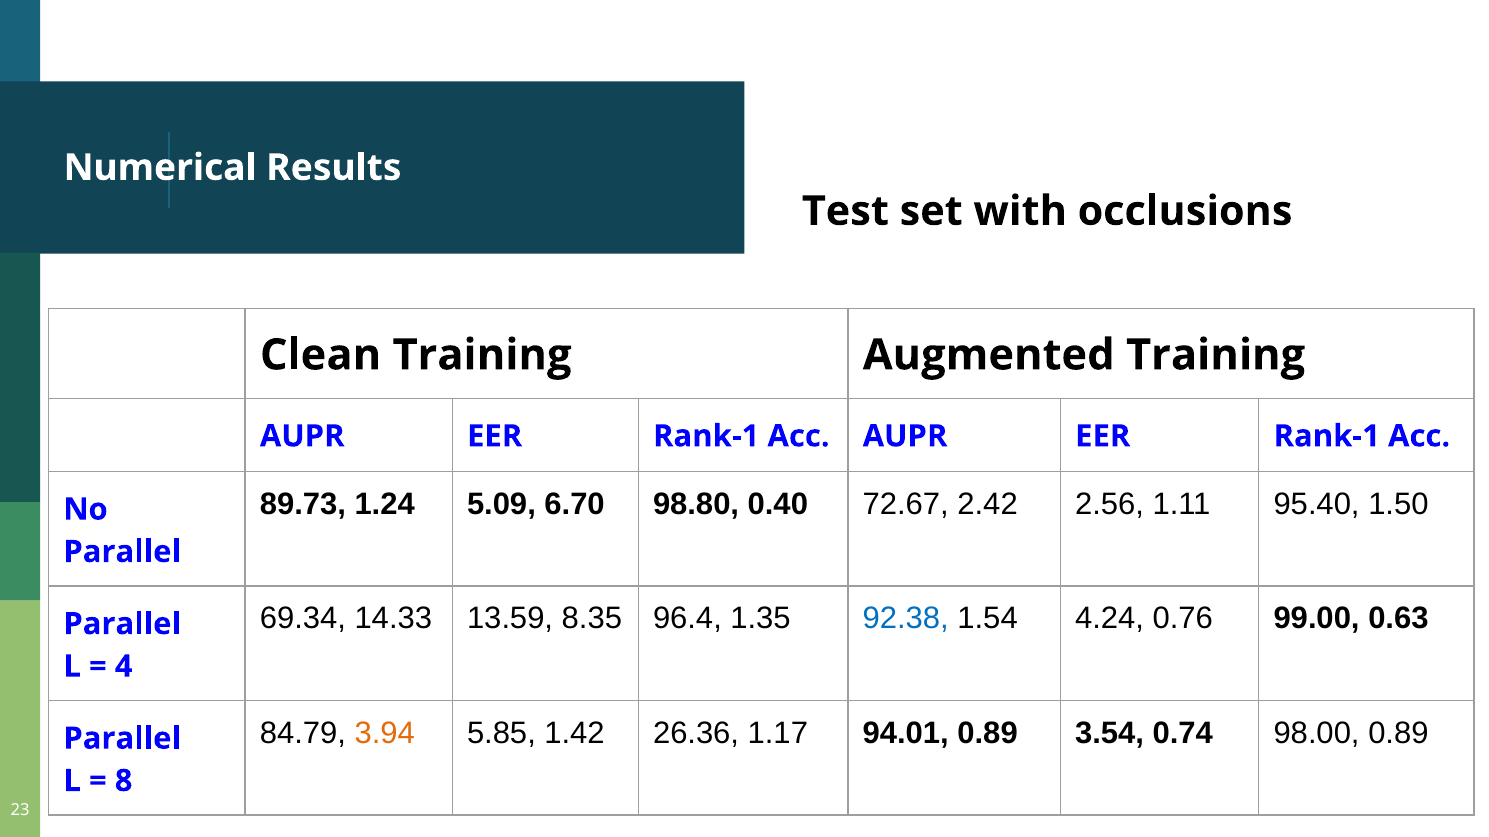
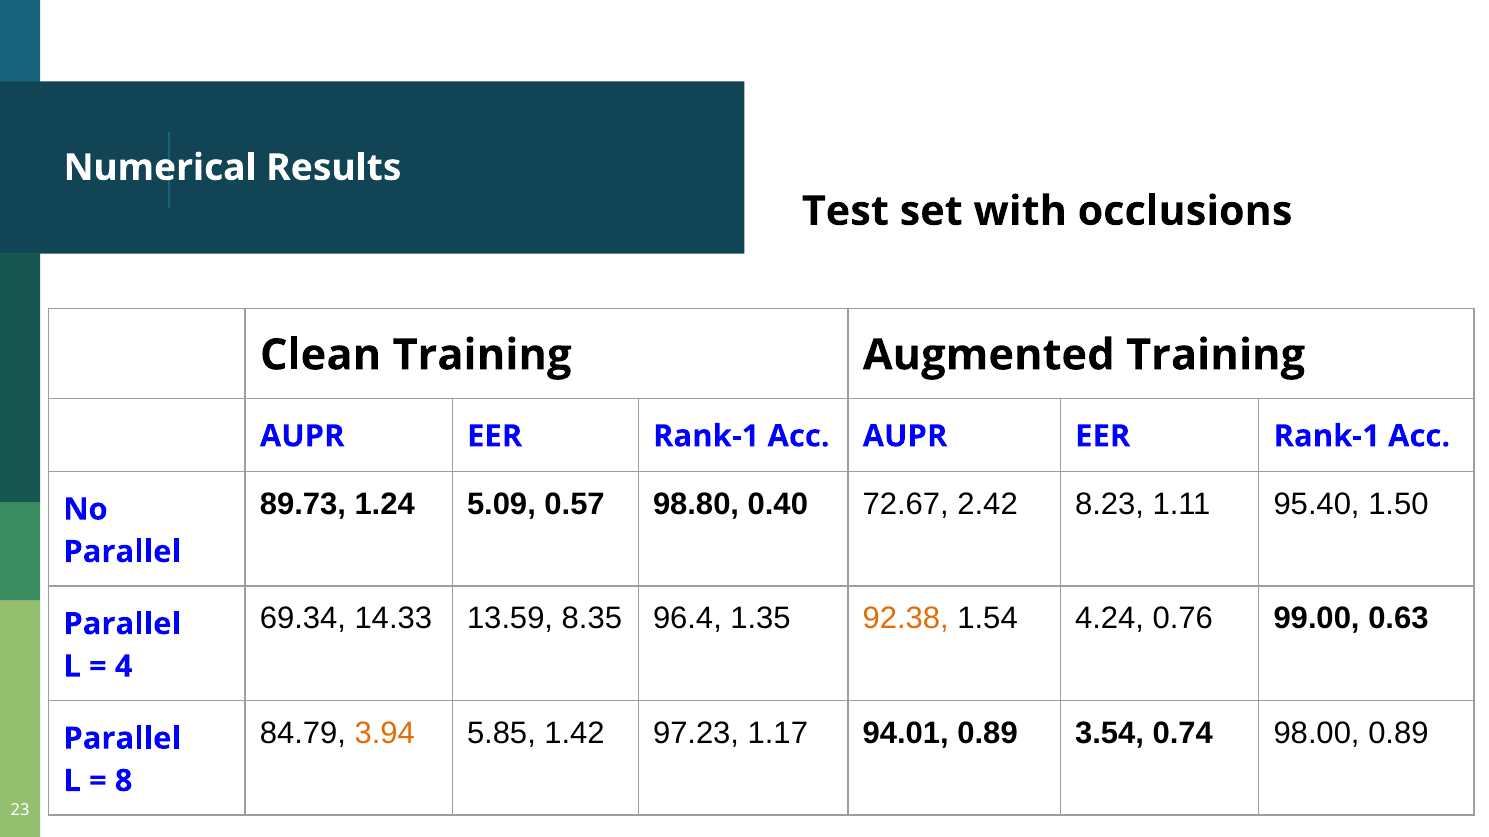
6.70: 6.70 -> 0.57 (575, 505)
2.56: 2.56 -> 8.23 (1110, 505)
92.38 colour: blue -> orange (906, 619)
26.36: 26.36 -> 97.23 (696, 734)
